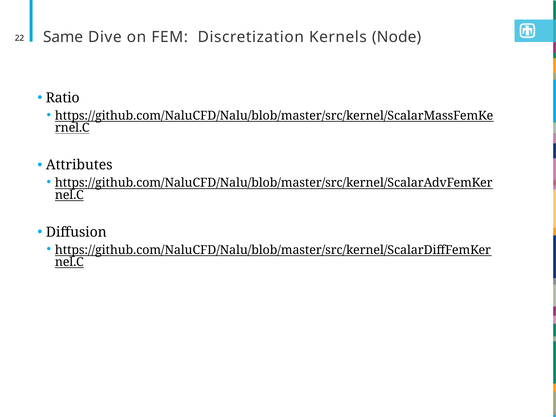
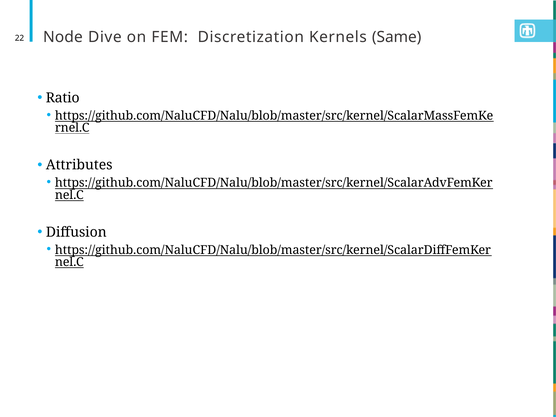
Same: Same -> Node (63, 37)
Node: Node -> Same (397, 37)
